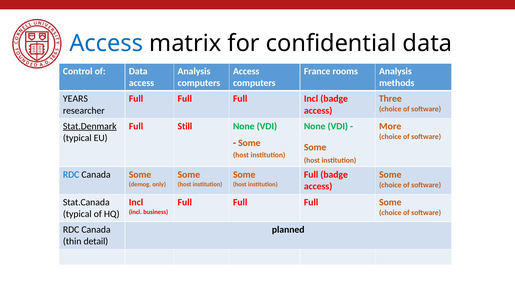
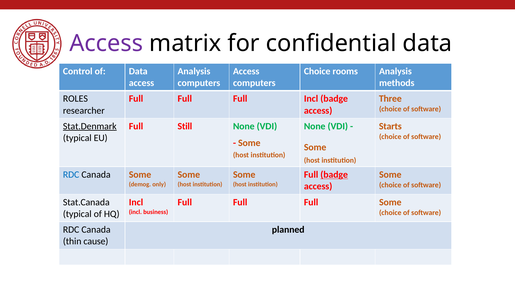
Access colour: blue -> purple (106, 43)
France: France -> Choice (317, 71)
YEARS: YEARS -> ROLES (75, 99)
More: More -> Starts (390, 126)
badge underline: none -> present (334, 174)
detail: detail -> cause (96, 241)
